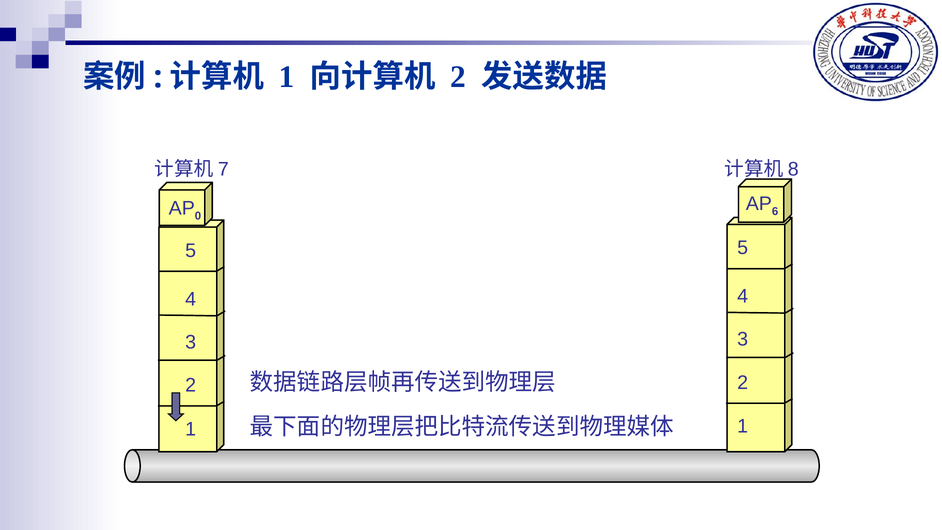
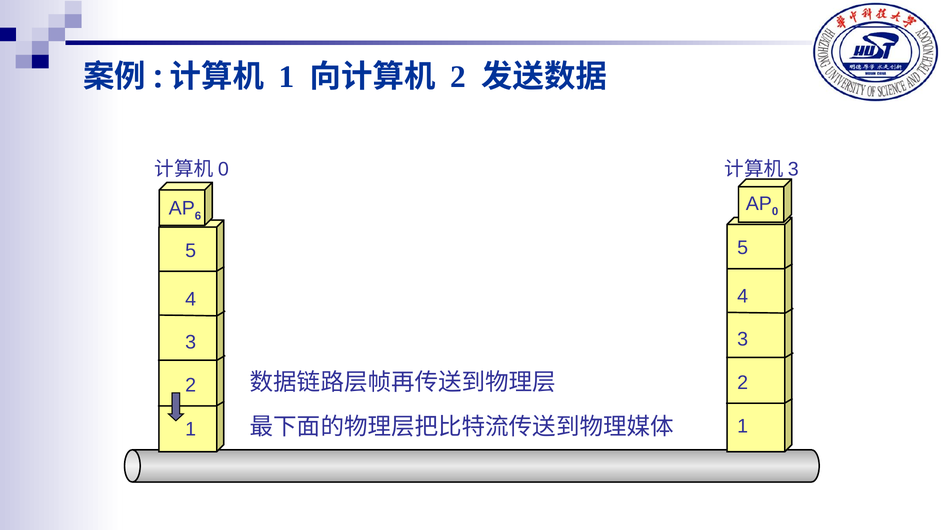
7: 7 -> 0 (223, 169)
8: 8 -> 3 (793, 169)
6: 6 -> 0 (775, 211)
0: 0 -> 6 (198, 216)
